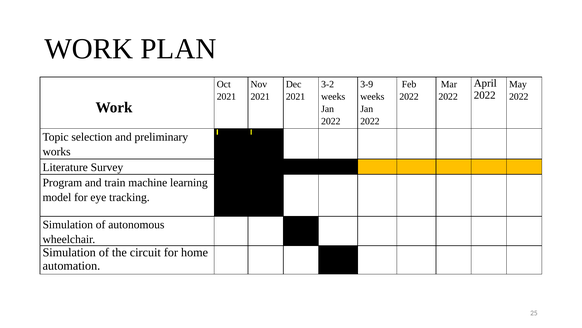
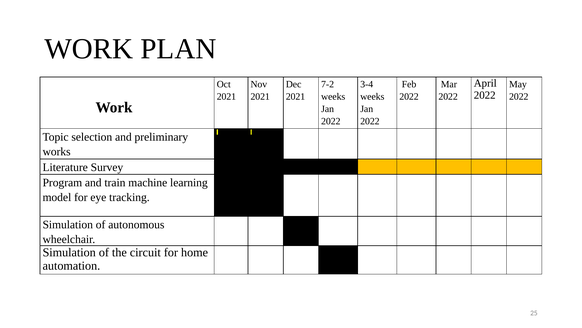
3-2: 3-2 -> 7-2 (328, 84)
3-9: 3-9 -> 3-4 (367, 84)
